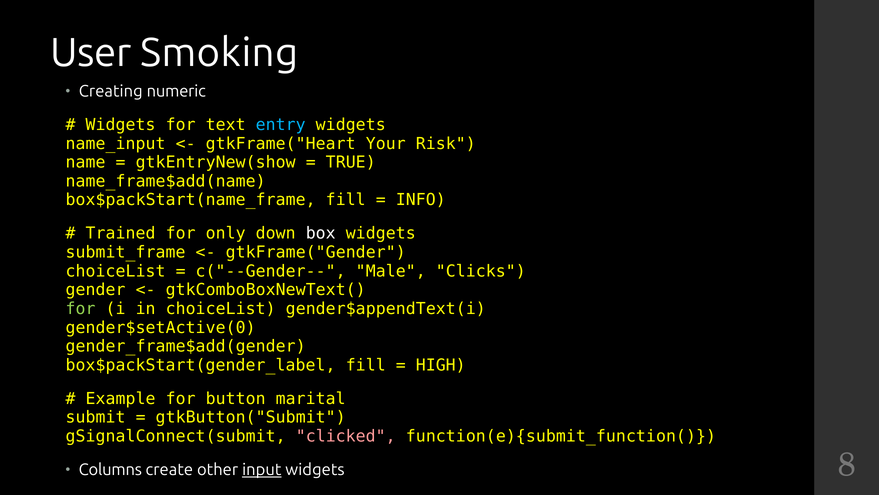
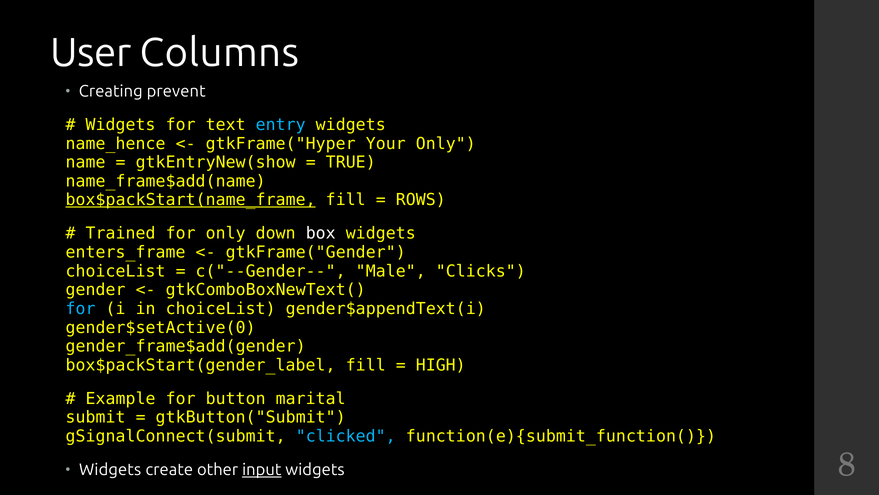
Smoking: Smoking -> Columns (219, 53)
numeric: numeric -> prevent (176, 91)
name_input: name_input -> name_hence (116, 143)
gtkFrame("Heart: gtkFrame("Heart -> gtkFrame("Hyper (281, 143)
Your Risk: Risk -> Only (446, 143)
box$packStart(name_frame underline: none -> present (191, 200)
INFO: INFO -> ROWS (421, 200)
submit_frame: submit_frame -> enters_frame (126, 252)
for colour: light green -> light blue (81, 308)
clicked colour: pink -> light blue (346, 436)
Columns: Columns -> Widgets (110, 469)
